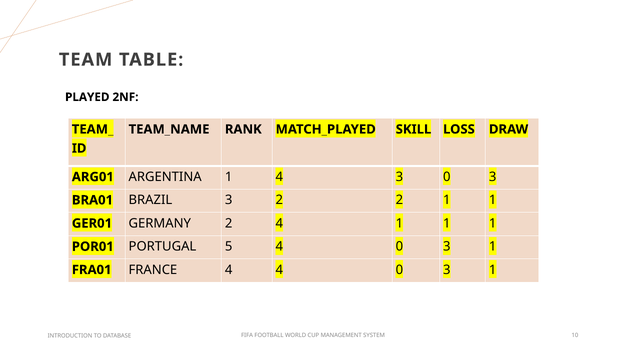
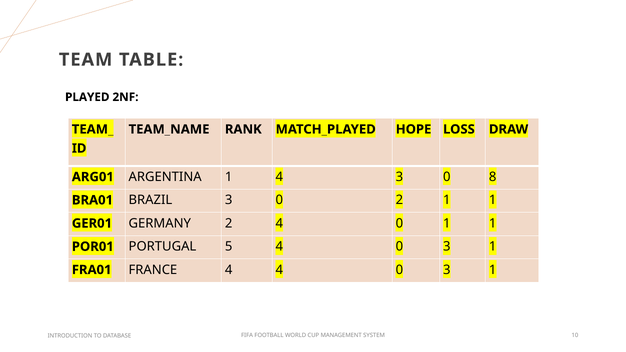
SKILL: SKILL -> HOPE (414, 129)
3 0 3: 3 -> 8 (493, 177)
BRAZIL 3 2: 2 -> 0 (279, 200)
2 4 1: 1 -> 0 (399, 223)
